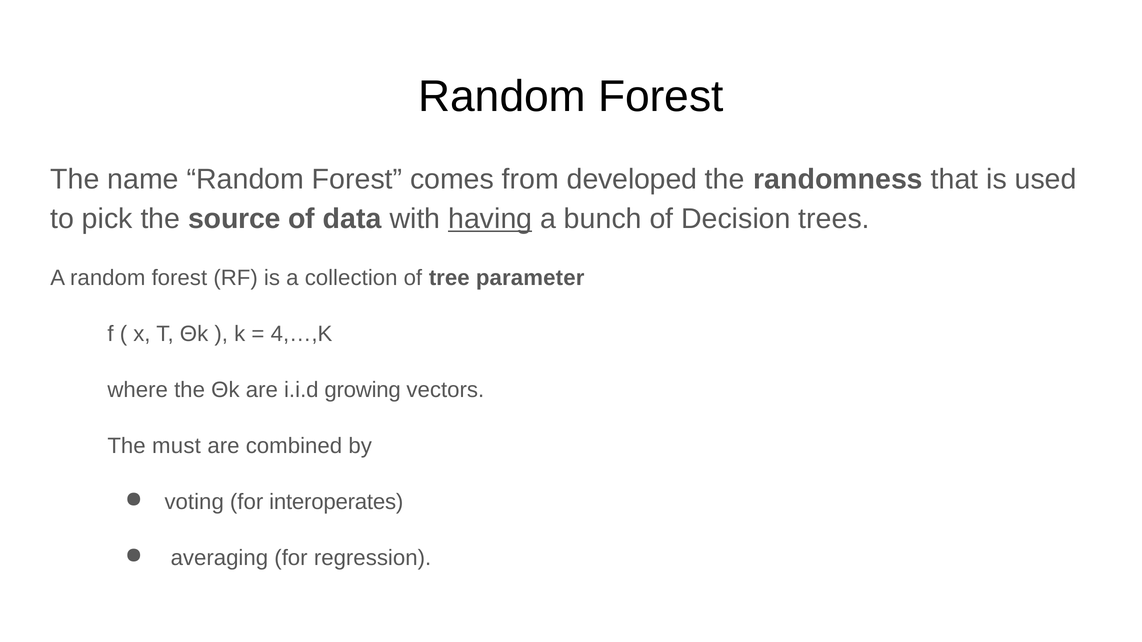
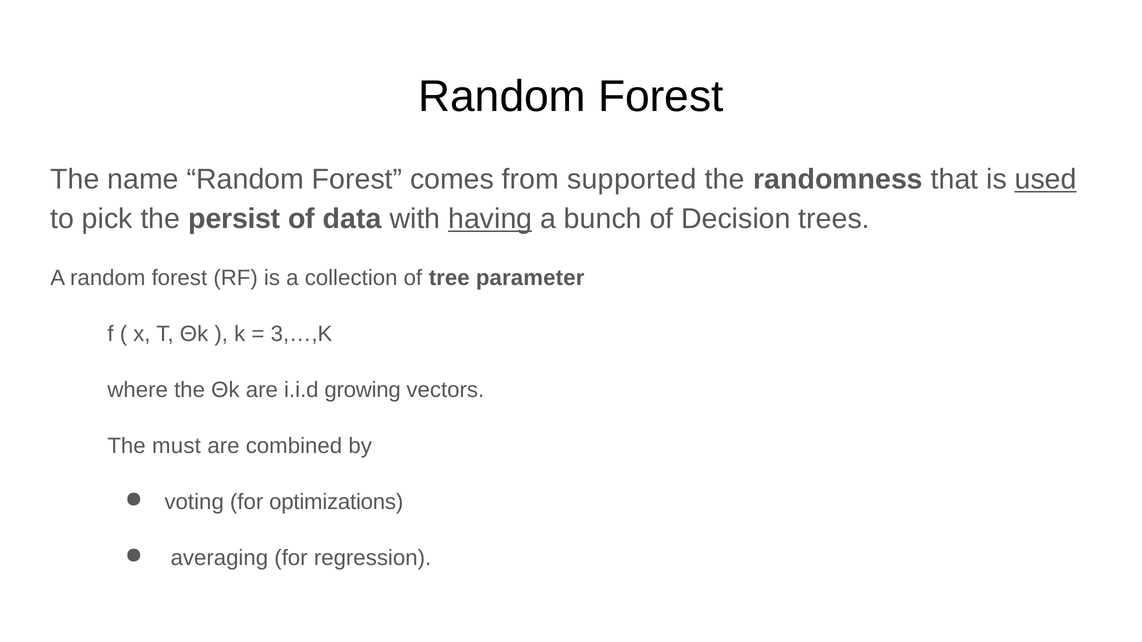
developed: developed -> supported (632, 180)
used underline: none -> present (1046, 180)
source: source -> persist (234, 219)
4,…,K: 4,…,K -> 3,…,K (301, 334)
interoperates: interoperates -> optimizations (336, 502)
